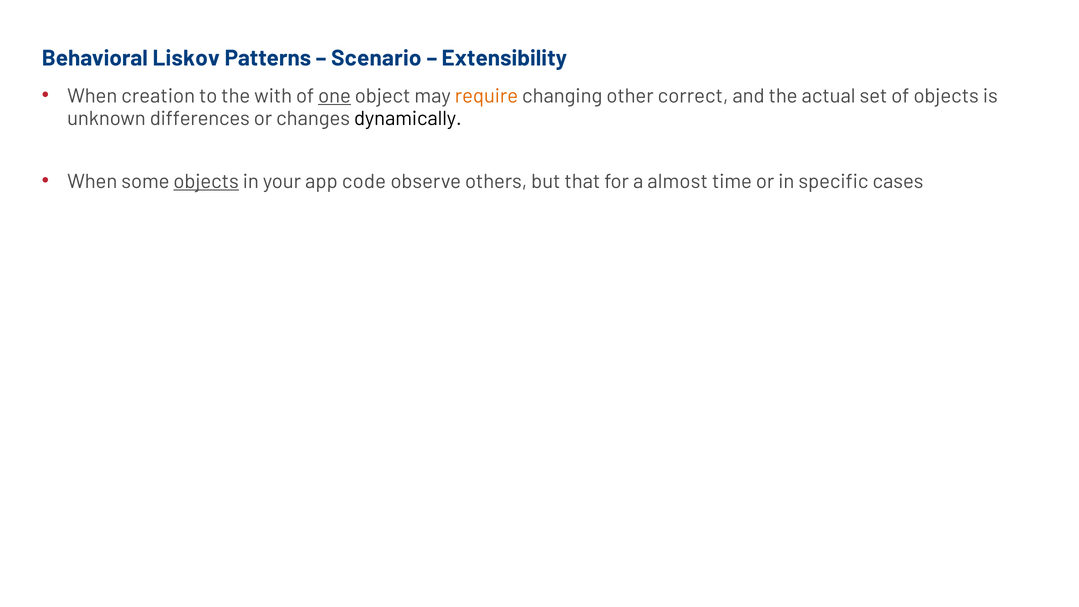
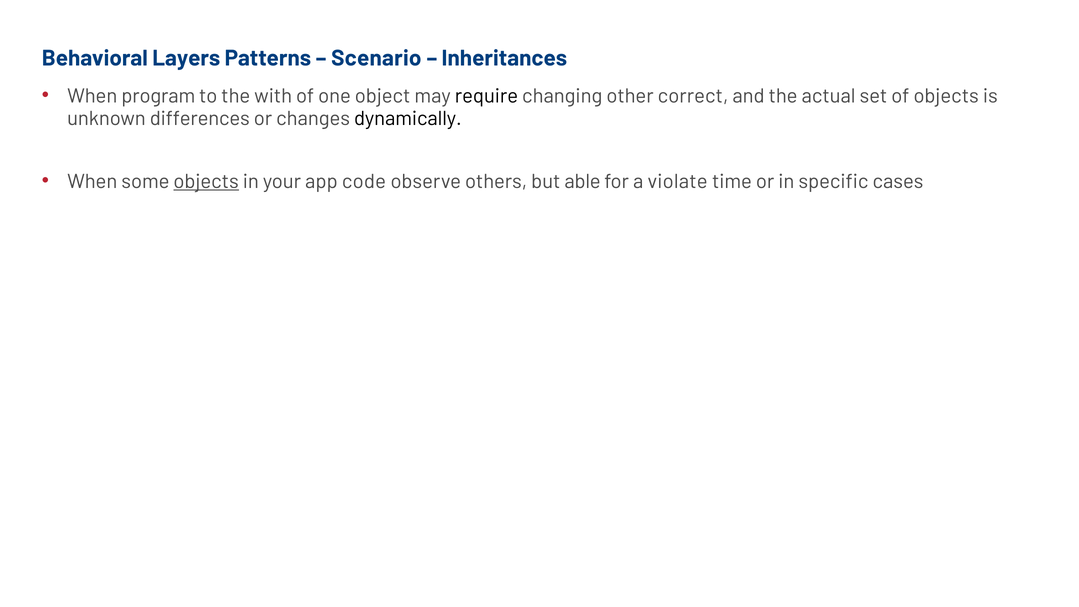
Liskov: Liskov -> Layers (186, 58)
Extensibility: Extensibility -> Inheritances (504, 58)
creation: creation -> program (158, 96)
one underline: present -> none (334, 96)
require colour: orange -> black (486, 96)
that: that -> able (583, 181)
almost: almost -> violate (678, 181)
